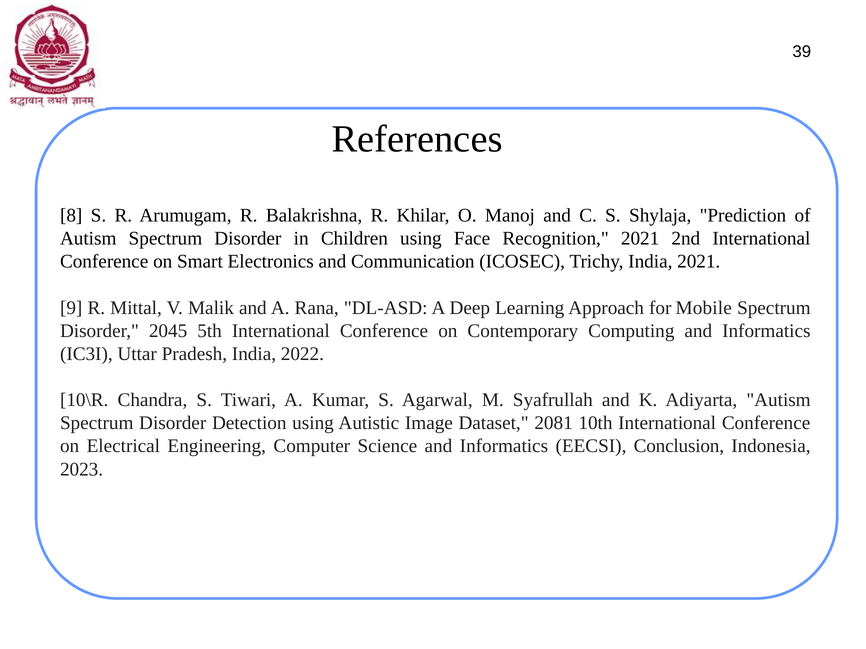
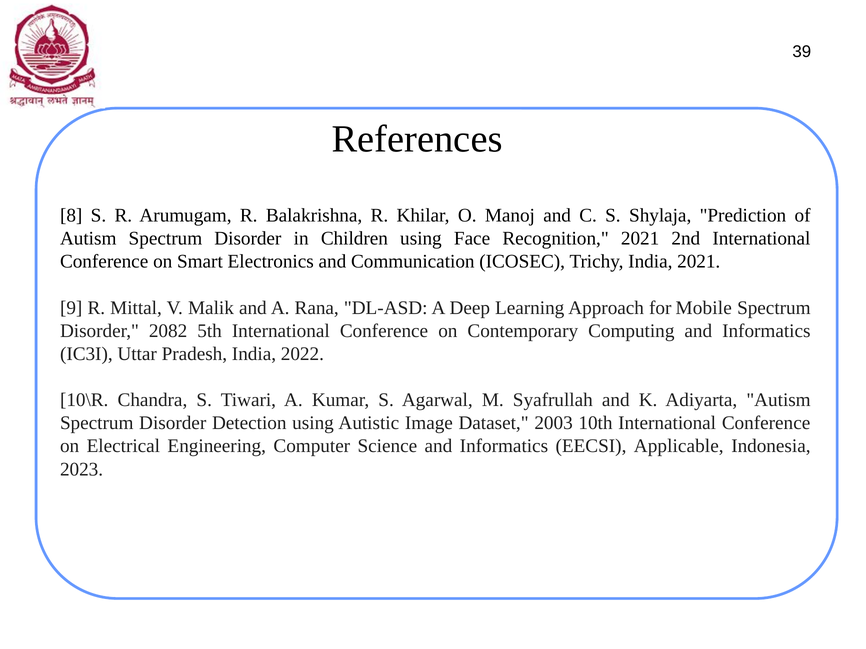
2045: 2045 -> 2082 (168, 331)
2081: 2081 -> 2003 (554, 423)
Conclusion: Conclusion -> Applicable (679, 446)
